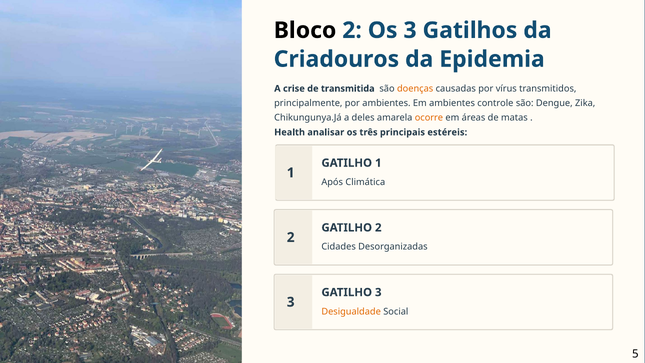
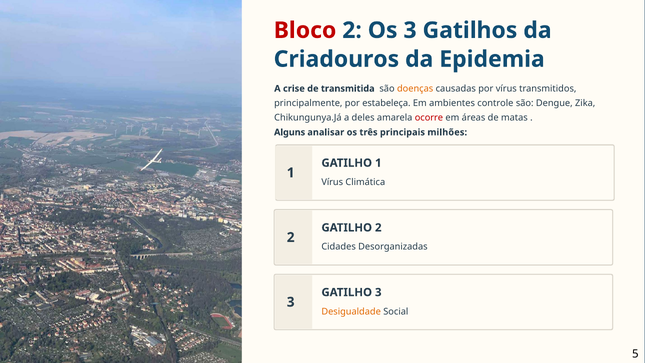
Bloco colour: black -> red (305, 30)
por ambientes: ambientes -> estabeleça (386, 103)
ocorre colour: orange -> red (429, 118)
Health: Health -> Alguns (290, 132)
estéreis: estéreis -> milhões (447, 132)
Após: Após -> Vírus (332, 182)
